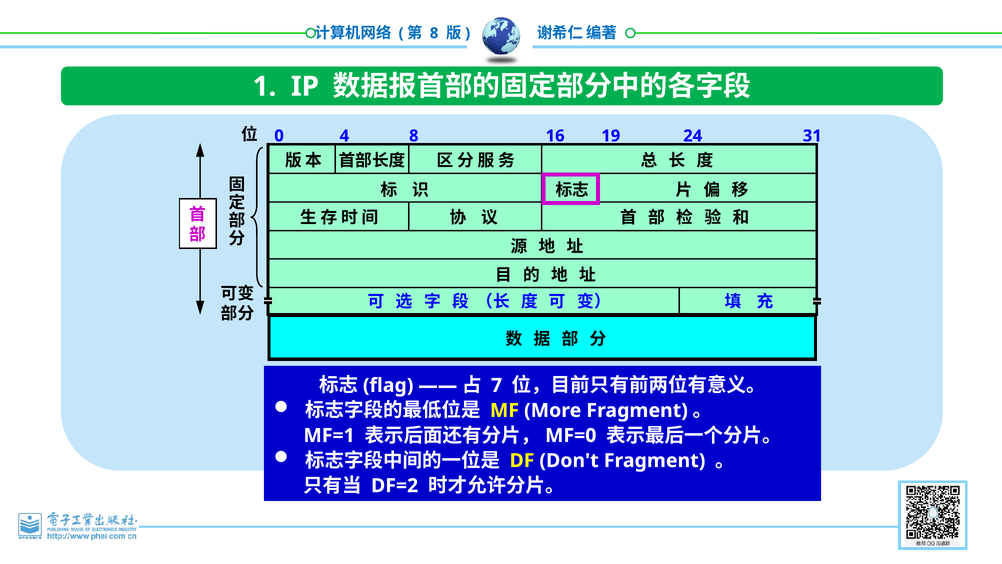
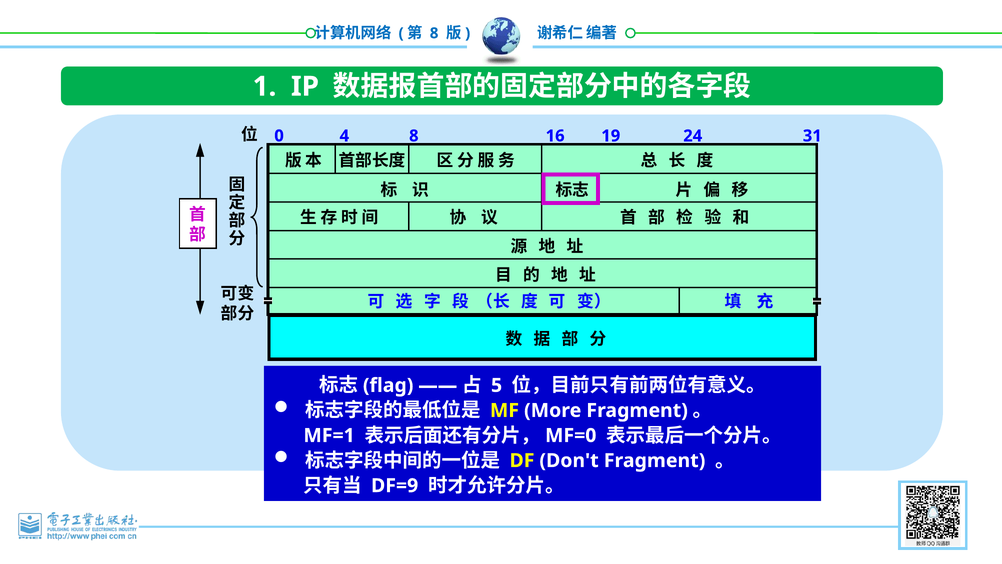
7: 7 -> 5 (497, 385)
DF=2: DF=2 -> DF=9 (395, 485)
